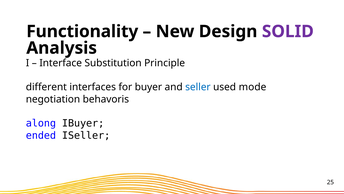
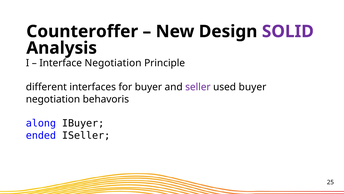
Functionality: Functionality -> Counteroffer (82, 31)
Interface Substitution: Substitution -> Negotiation (113, 63)
seller colour: blue -> purple (198, 87)
used mode: mode -> buyer (253, 87)
